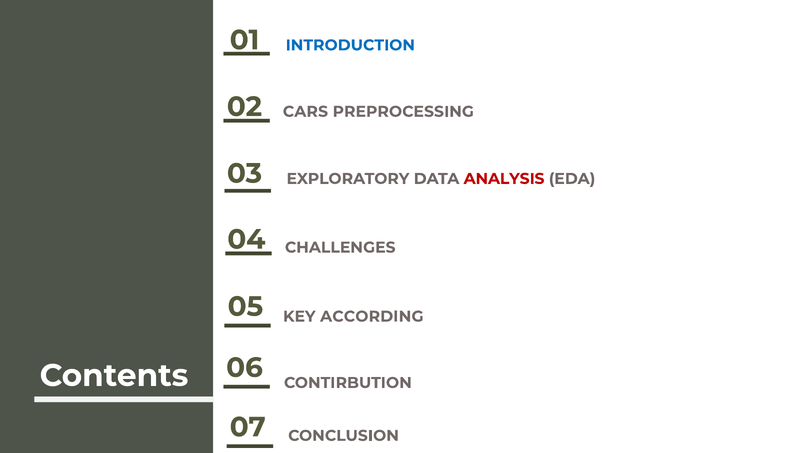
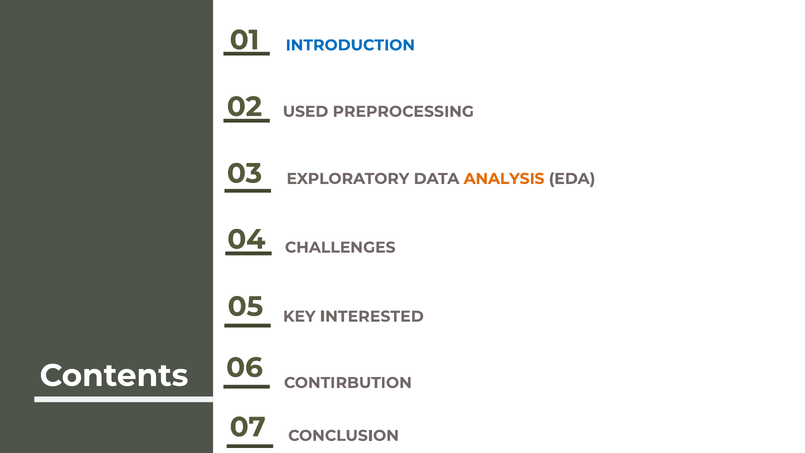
CARS: CARS -> USED (306, 112)
ANALYSIS colour: red -> orange (504, 179)
ACCORDING: ACCORDING -> INTERESTED (372, 316)
